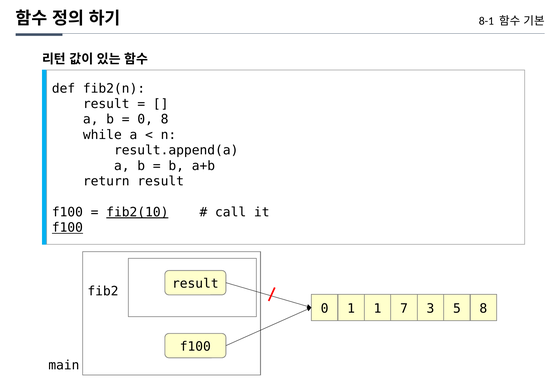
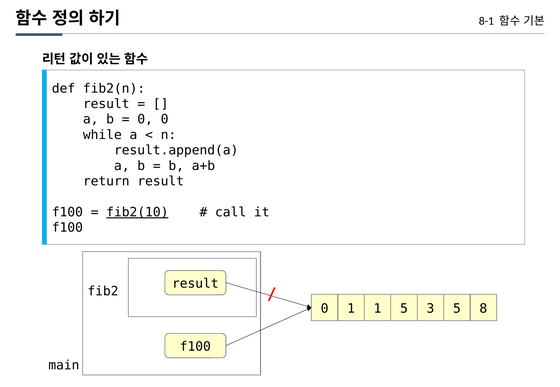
0 8: 8 -> 0 (165, 120)
f100 underline: present -> none (67, 228)
1 7: 7 -> 5 (404, 309)
